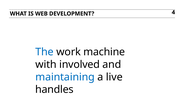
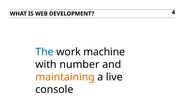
involved: involved -> number (79, 65)
maintaining colour: blue -> orange (65, 77)
handles: handles -> console (54, 90)
